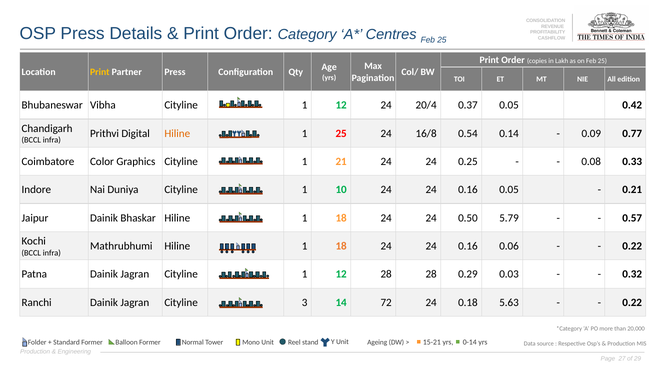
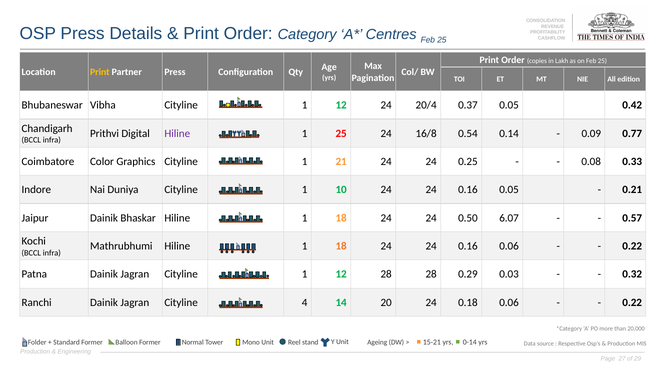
Hiline colour: orange -> purple (177, 133)
5.79: 5.79 -> 6.07 (509, 218)
3: 3 -> 4 (305, 303)
72: 72 -> 20 (386, 303)
0.18 5.63: 5.63 -> 0.06 (509, 303)
